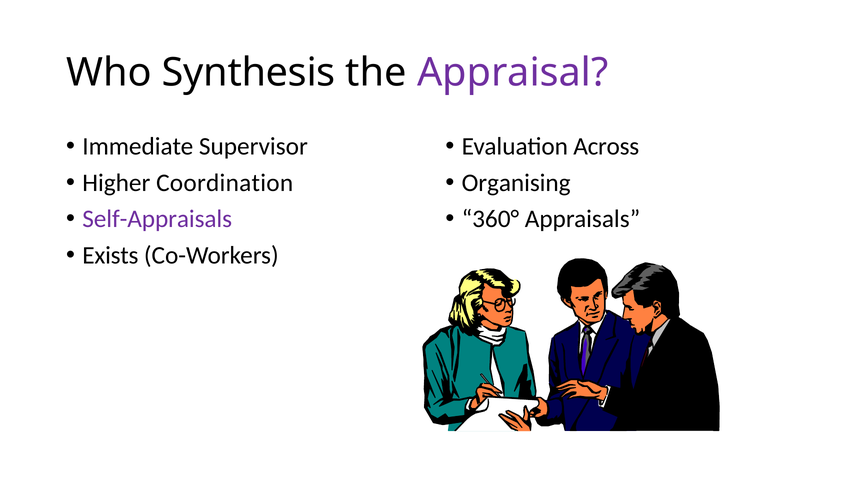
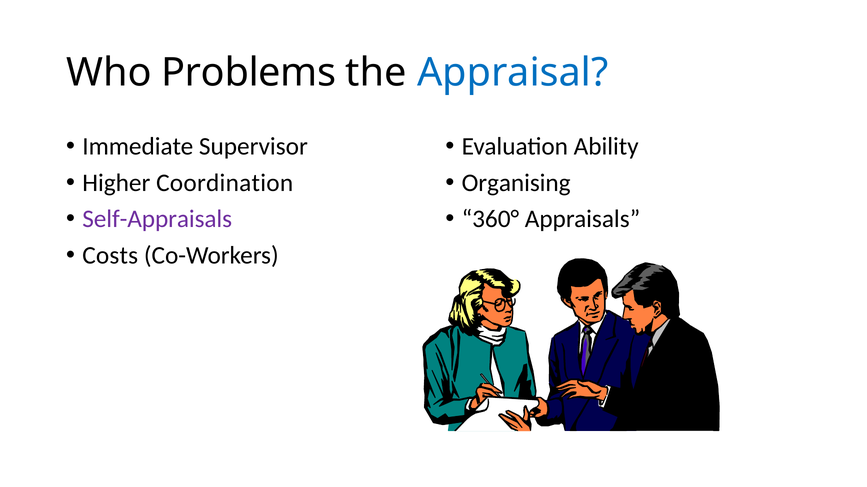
Synthesis: Synthesis -> Problems (249, 73)
Appraisal colour: purple -> blue (513, 73)
Across: Across -> Ability (606, 147)
Exists: Exists -> Costs (110, 256)
